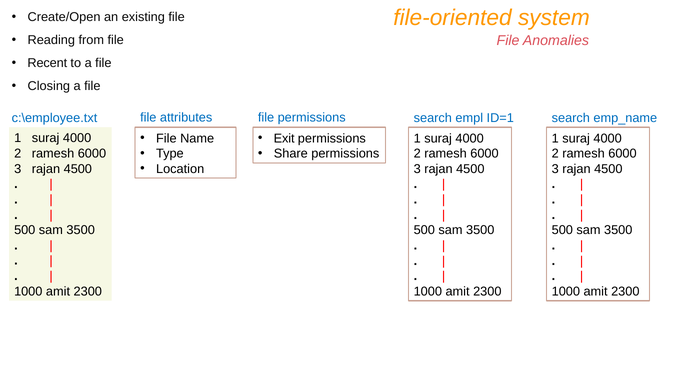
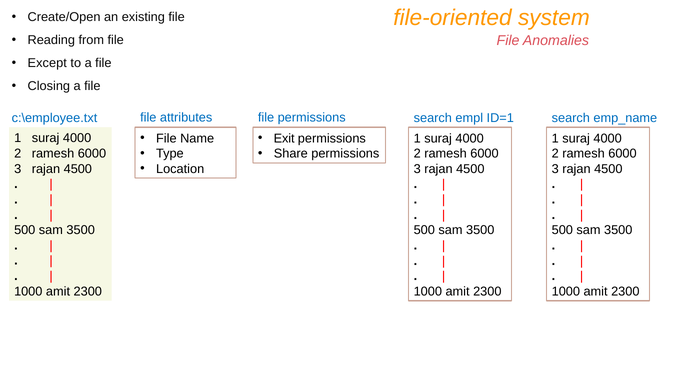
Recent: Recent -> Except (47, 63)
